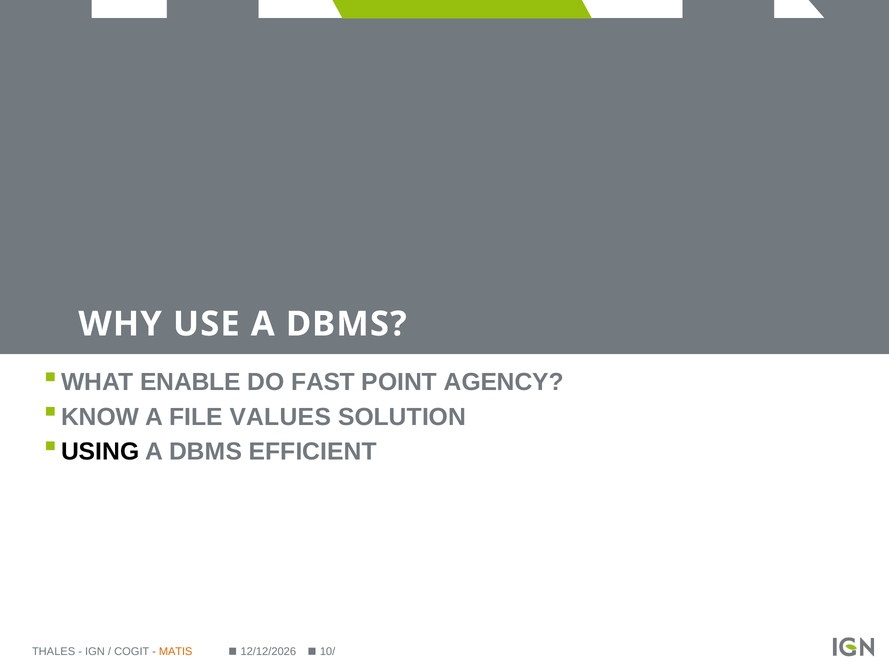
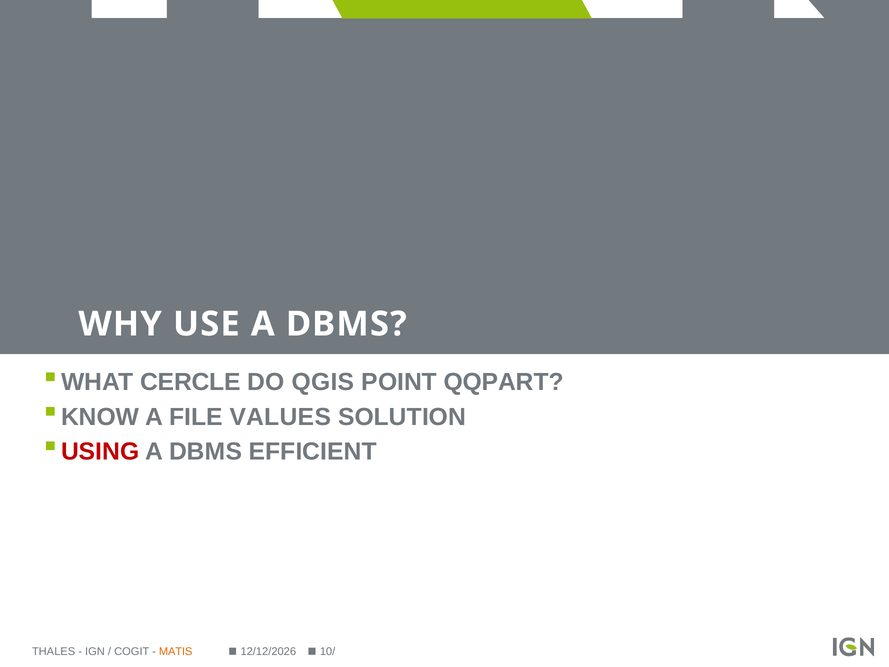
ENABLE: ENABLE -> CERCLE (190, 382)
FAST: FAST -> QGIS (323, 382)
AGENCY: AGENCY -> QQPART (504, 382)
USING colour: black -> red (100, 451)
